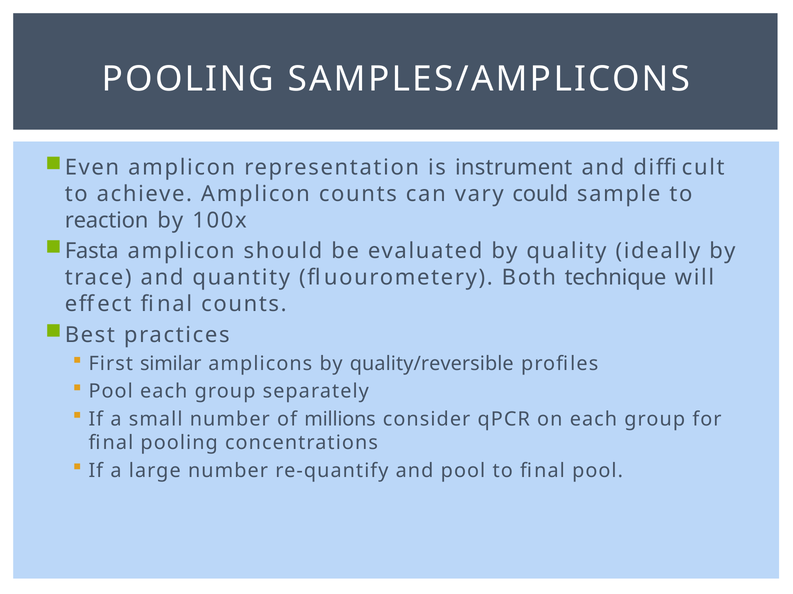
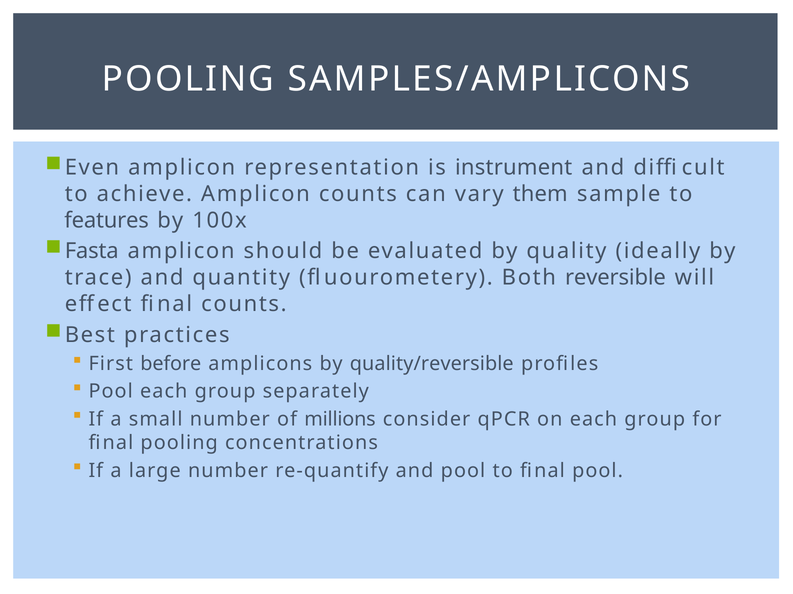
could: could -> them (540, 194)
reaction: reaction -> features (107, 221)
technique: technique -> reversible (615, 278)
similar: similar -> before (171, 364)
